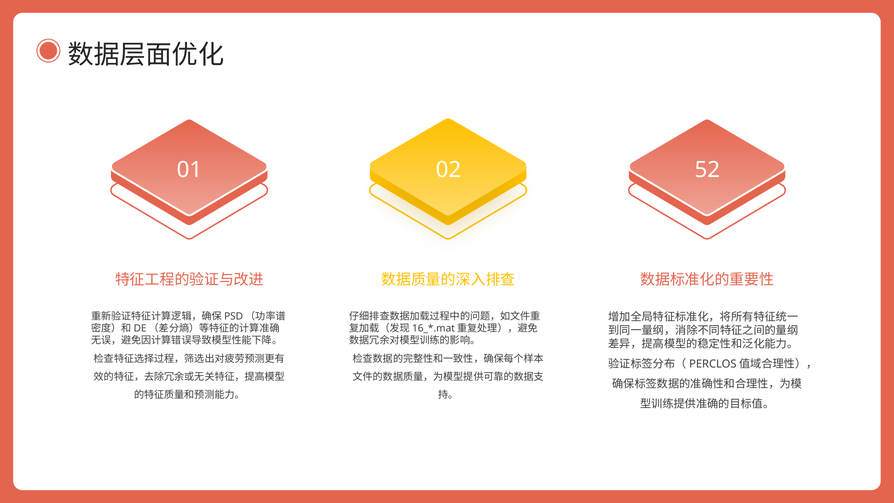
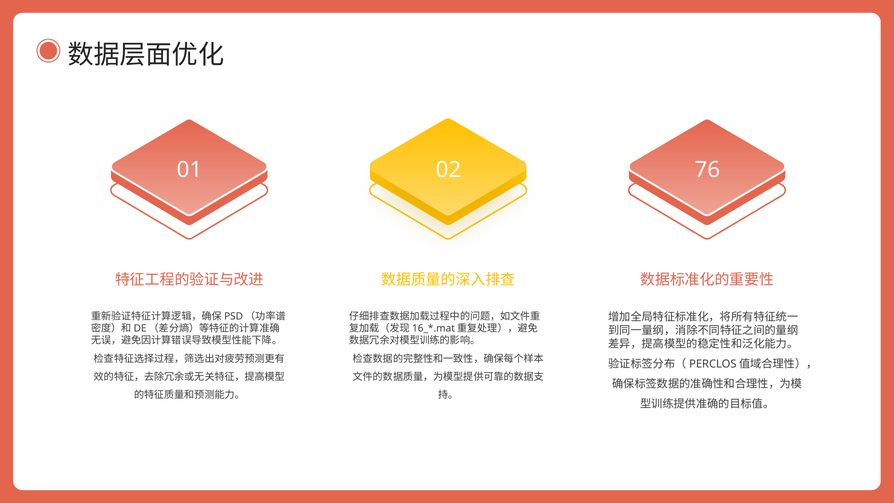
52: 52 -> 76 (707, 170)
